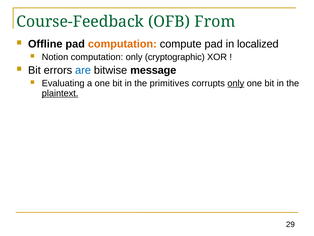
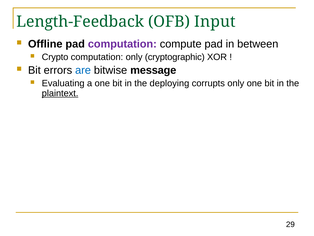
Course-Feedback: Course-Feedback -> Length-Feedback (80, 22)
From: From -> Input (215, 22)
computation colour: orange -> purple (122, 44)
localized: localized -> between (258, 44)
Notion: Notion -> Crypto (55, 57)
primitives: primitives -> deploying (169, 83)
only underline: present -> none (236, 83)
